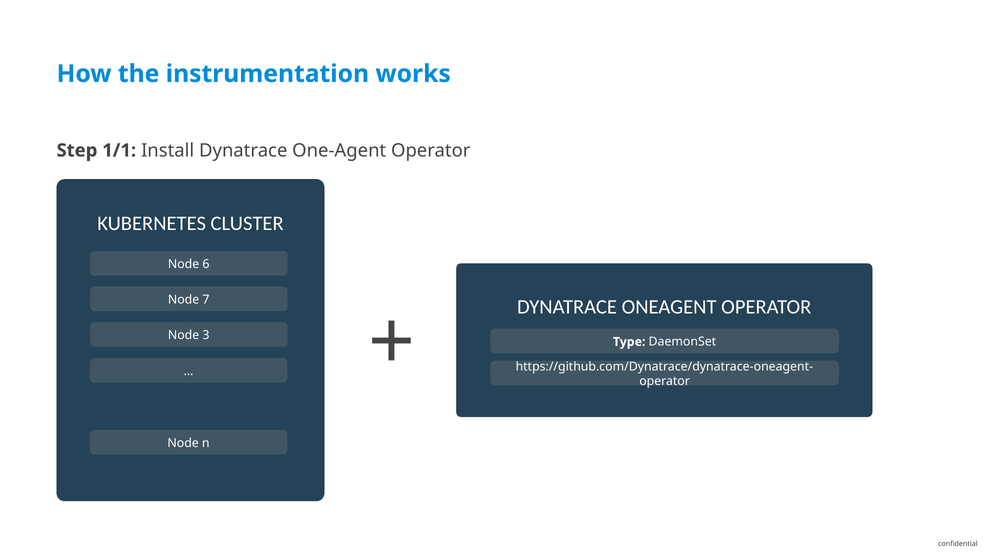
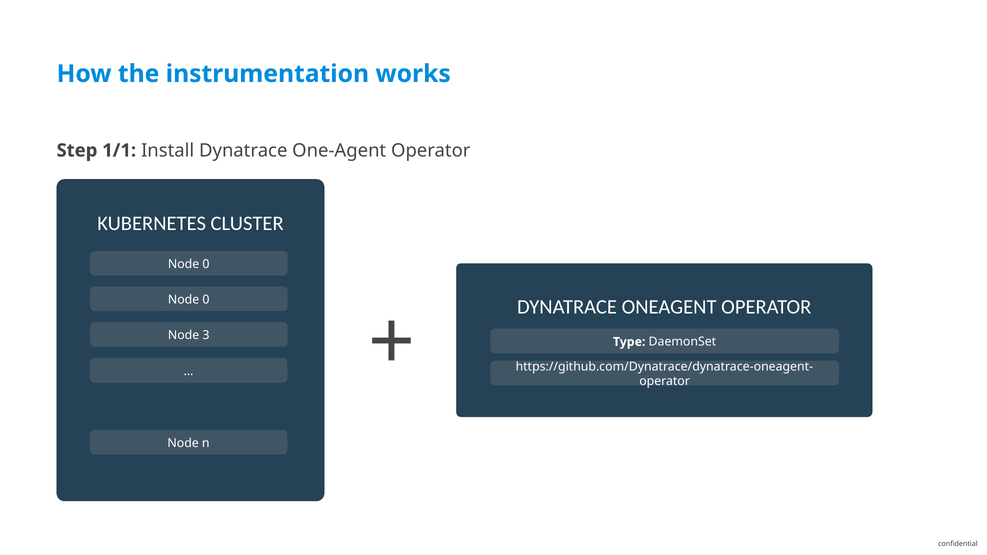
6: 6 -> 0 (206, 264)
7: 7 -> 0 (206, 300)
